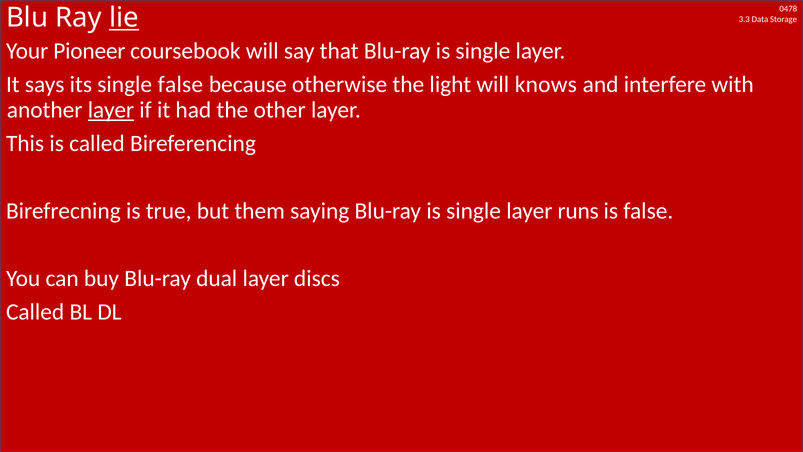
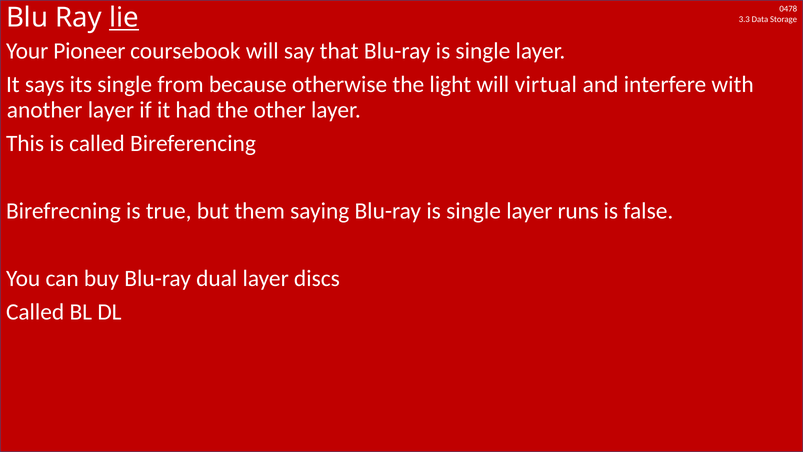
single false: false -> from (181, 85)
knows: knows -> virtual (546, 85)
layer underline: present -> none (111, 110)
